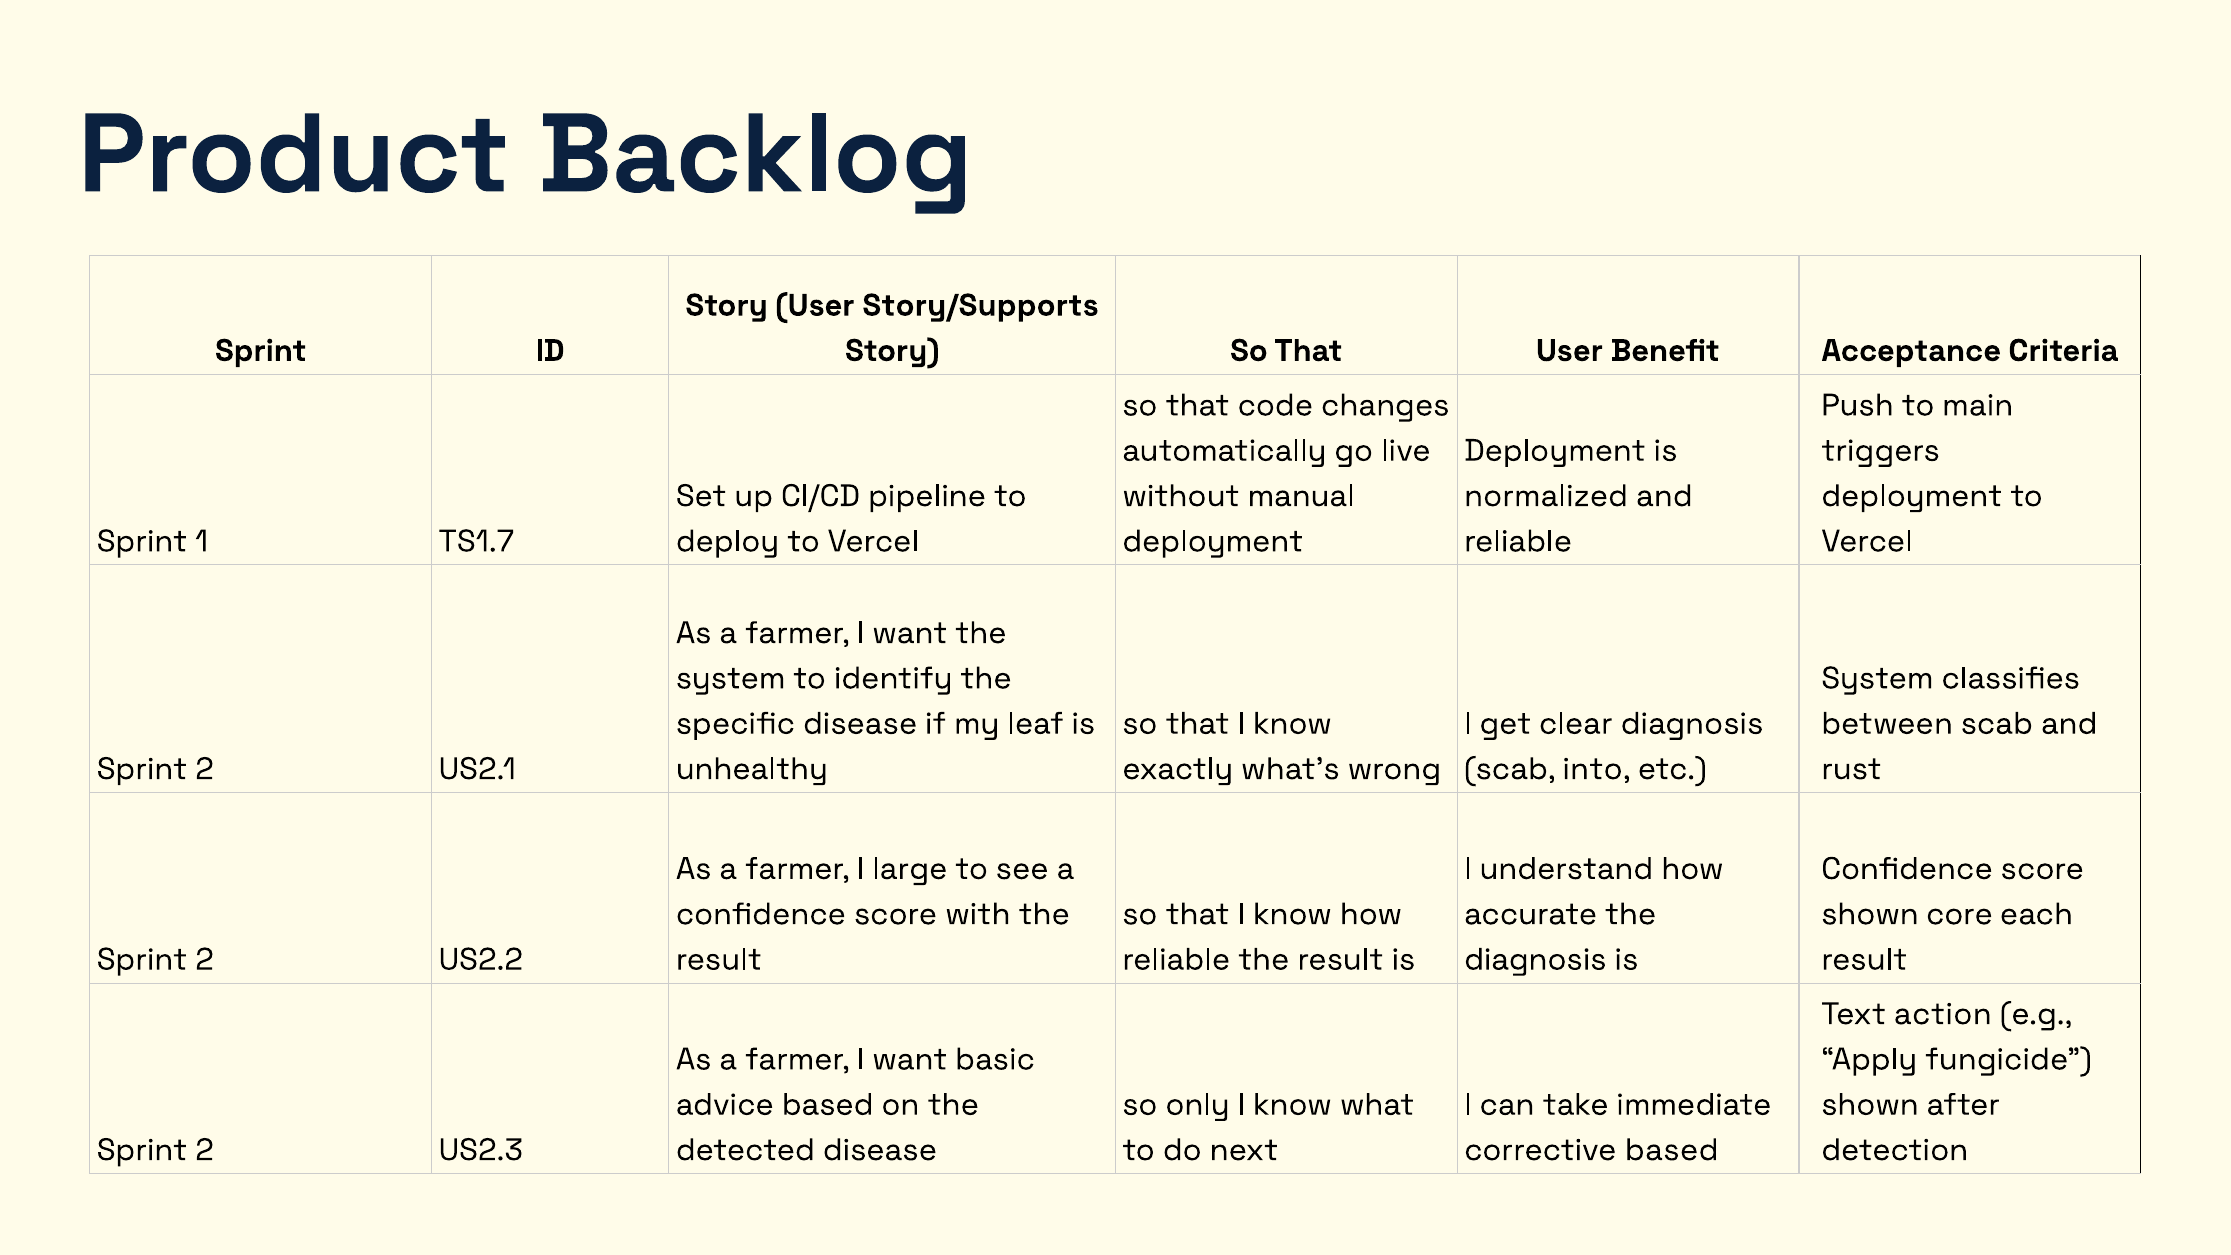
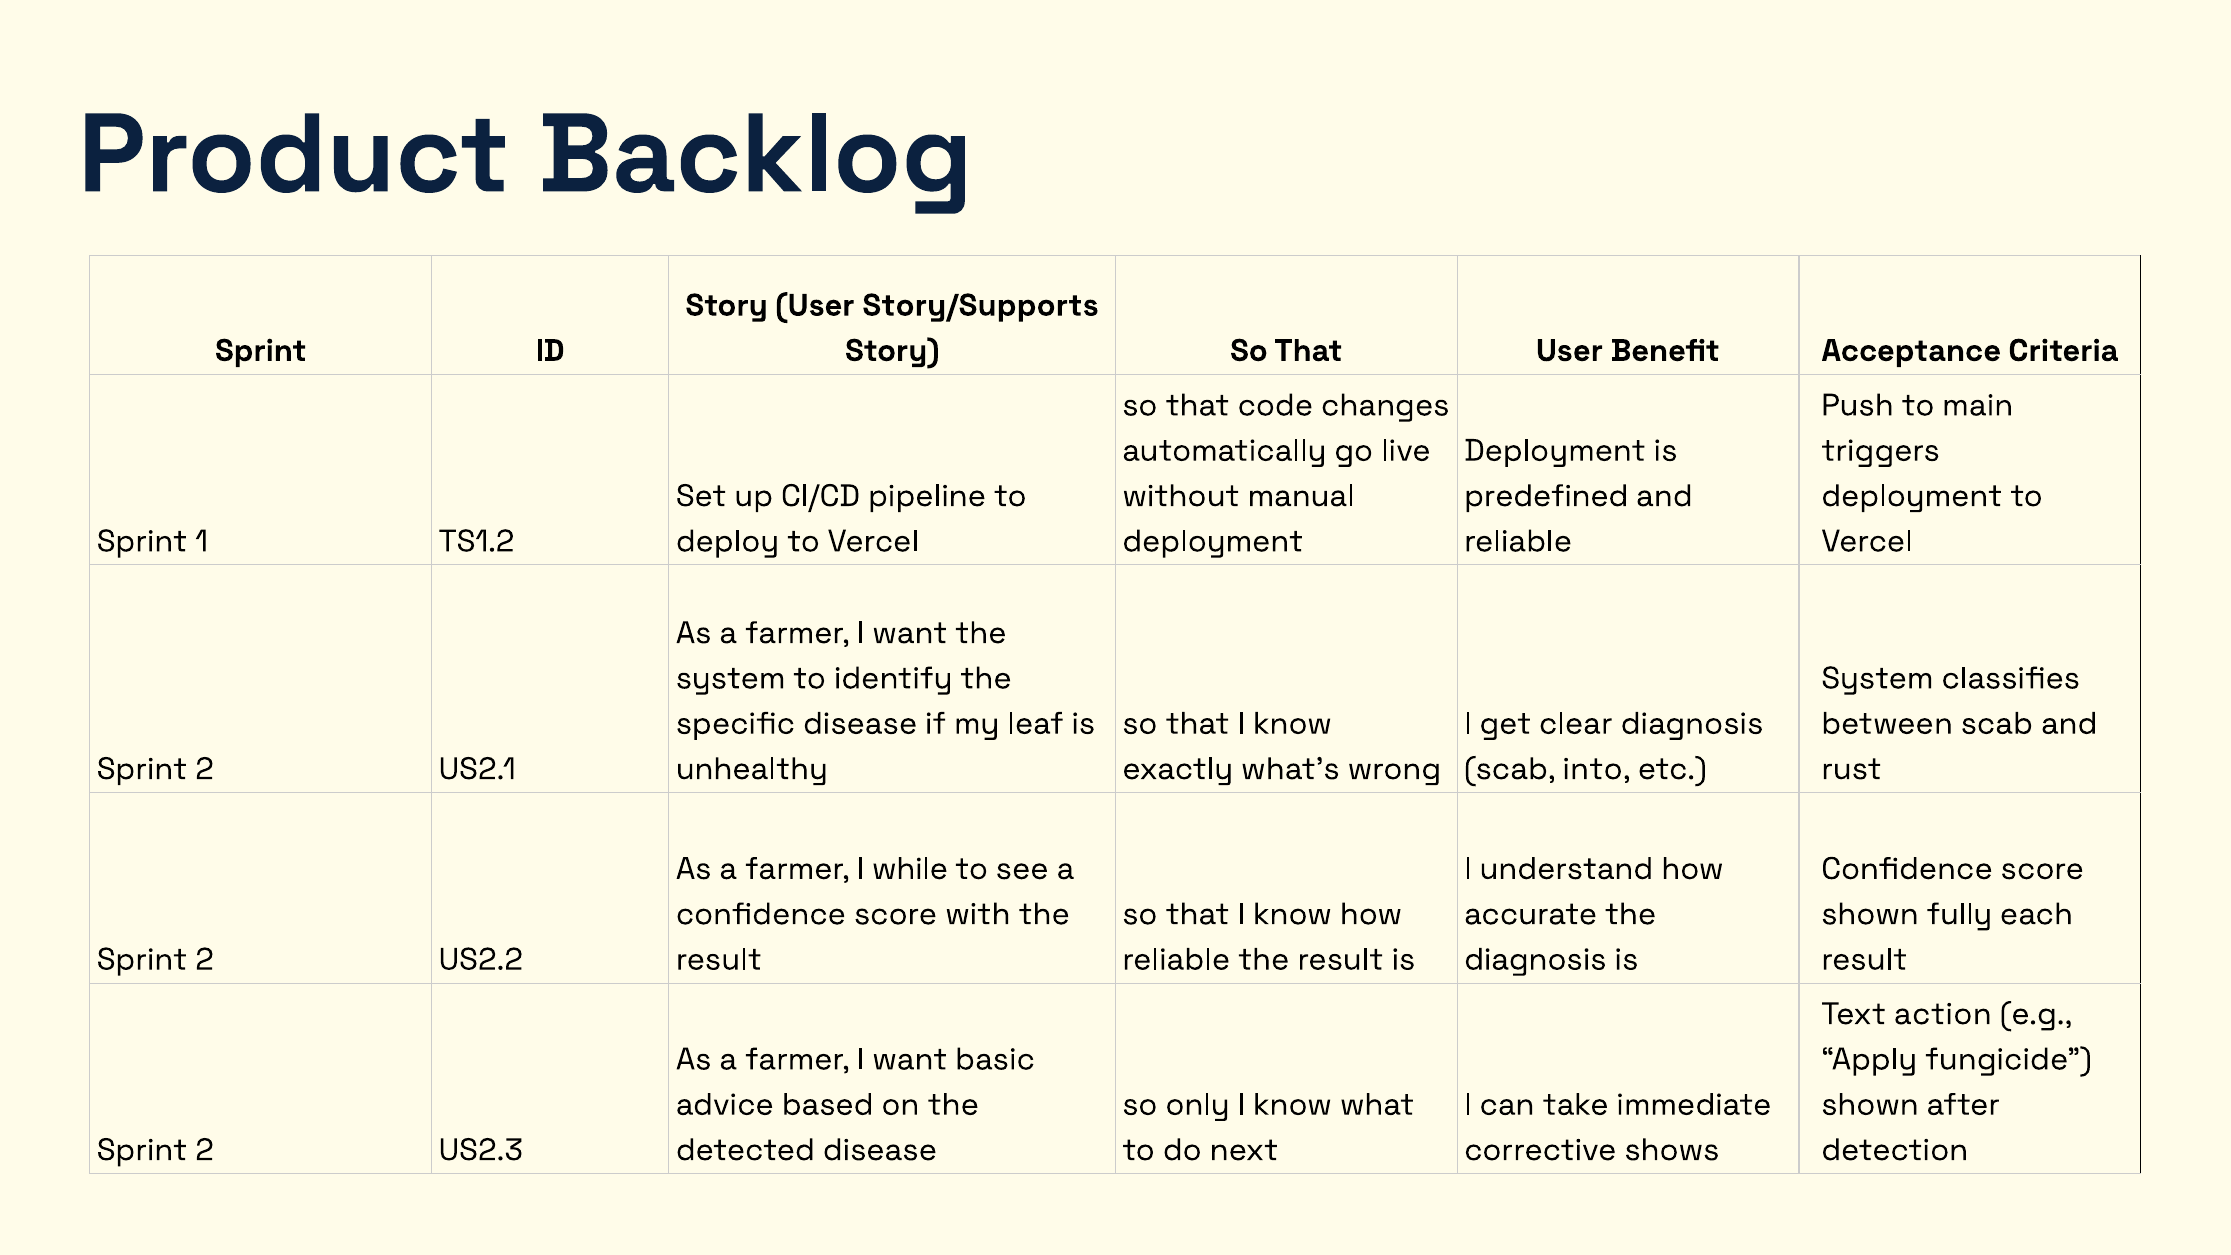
normalized: normalized -> predefined (1546, 496)
TS1.7: TS1.7 -> TS1.2 (476, 541)
large: large -> while (910, 869)
core: core -> fully (1959, 914)
corrective based: based -> shows (1672, 1150)
